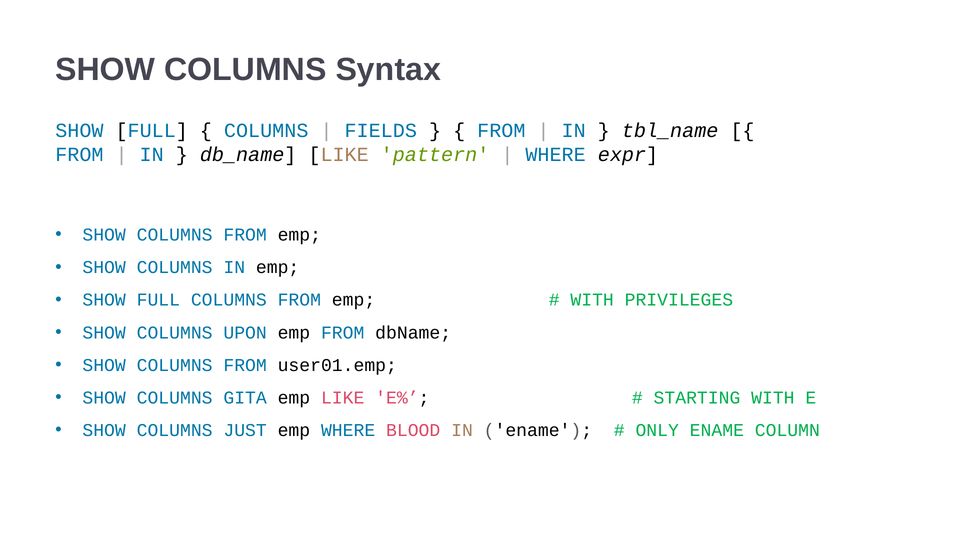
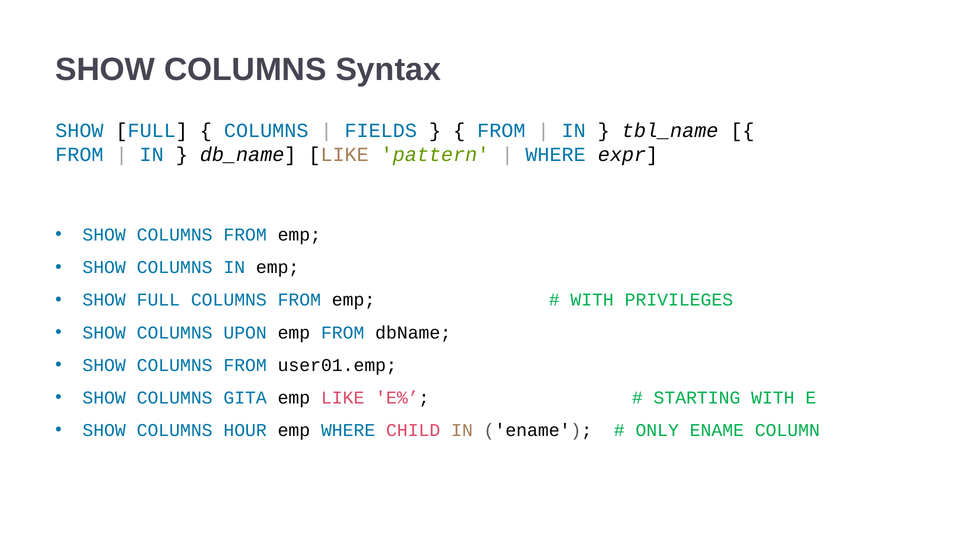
JUST: JUST -> HOUR (245, 430)
BLOOD: BLOOD -> CHILD (413, 430)
